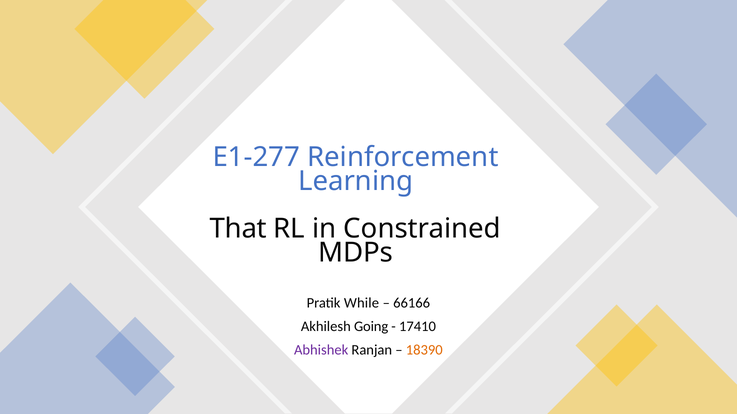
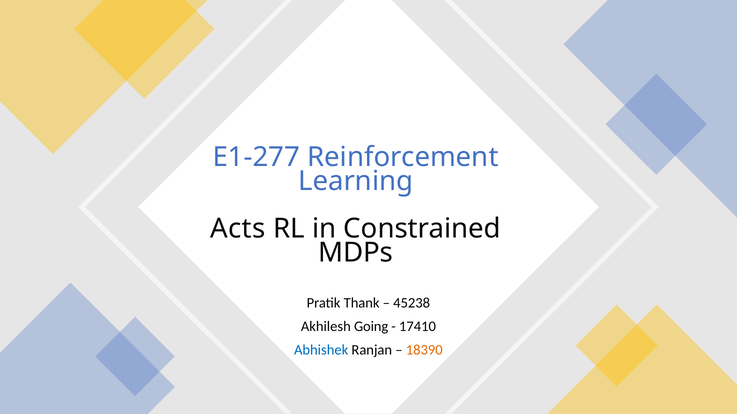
That: That -> Acts (238, 229)
While: While -> Thank (362, 303)
66166: 66166 -> 45238 (412, 303)
Abhishek colour: purple -> blue (321, 350)
